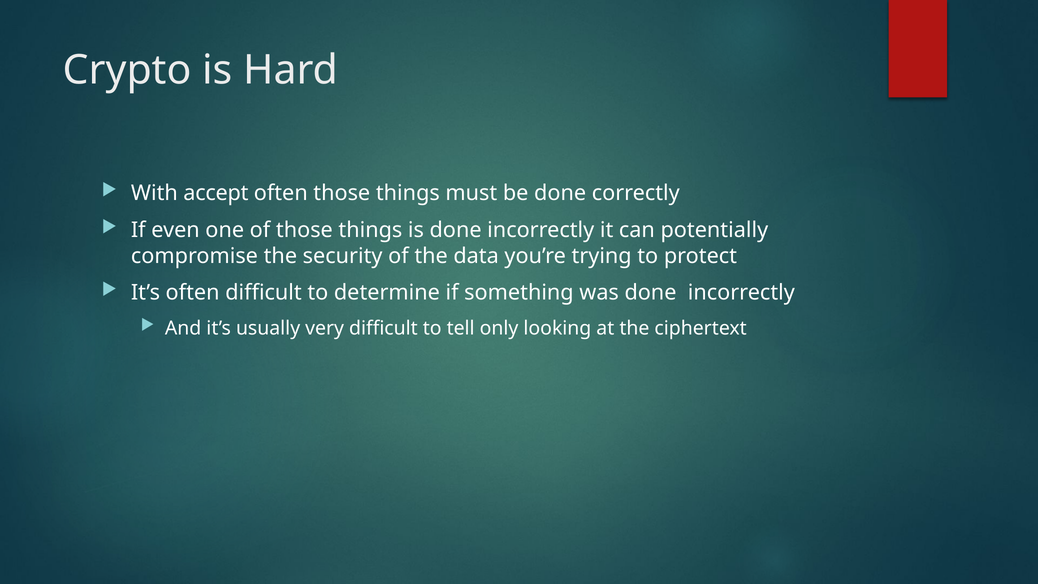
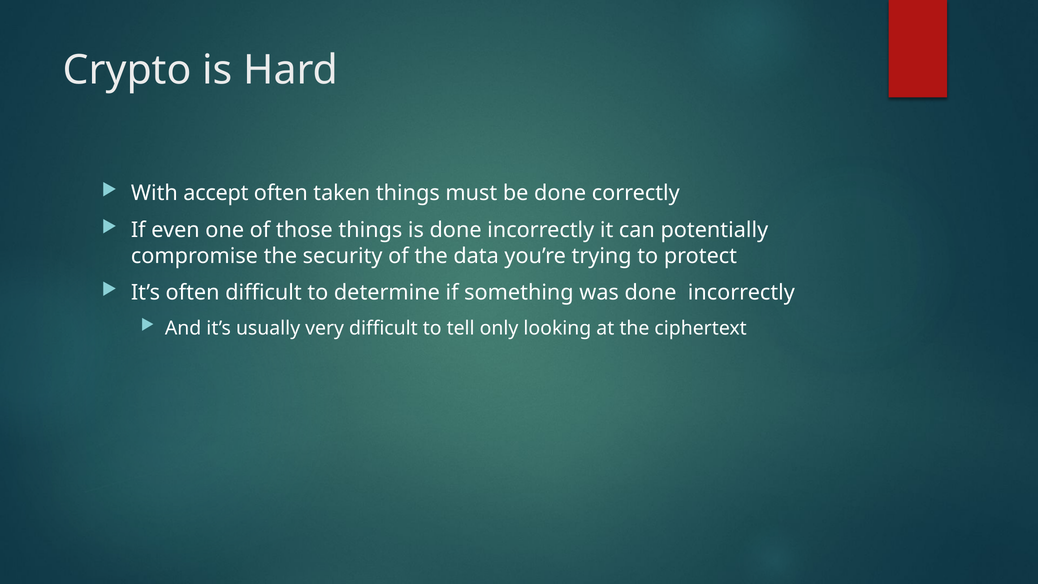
often those: those -> taken (342, 193)
